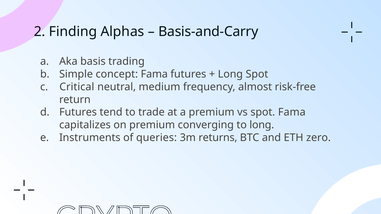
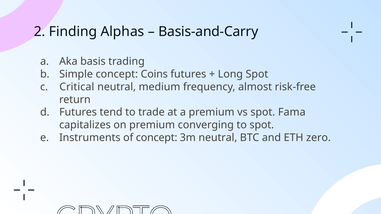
concept Fama: Fama -> Coins (154, 74)
to long: long -> spot (262, 125)
of queries: queries -> concept (157, 138)
3m returns: returns -> neutral (218, 138)
